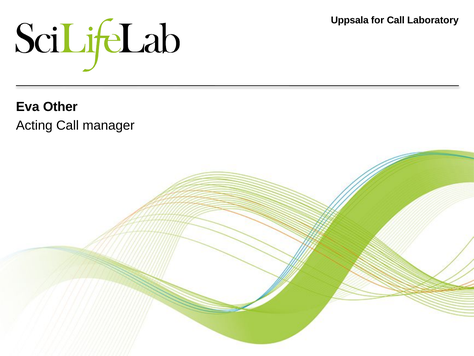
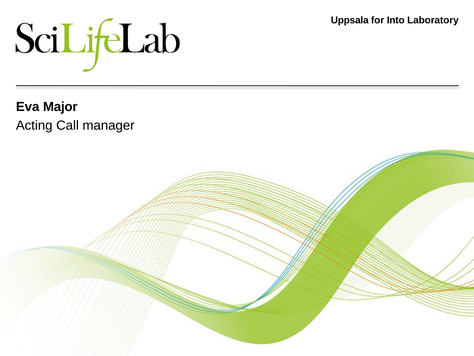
for Call: Call -> Into (396, 20)
Other: Other -> Major (60, 107)
